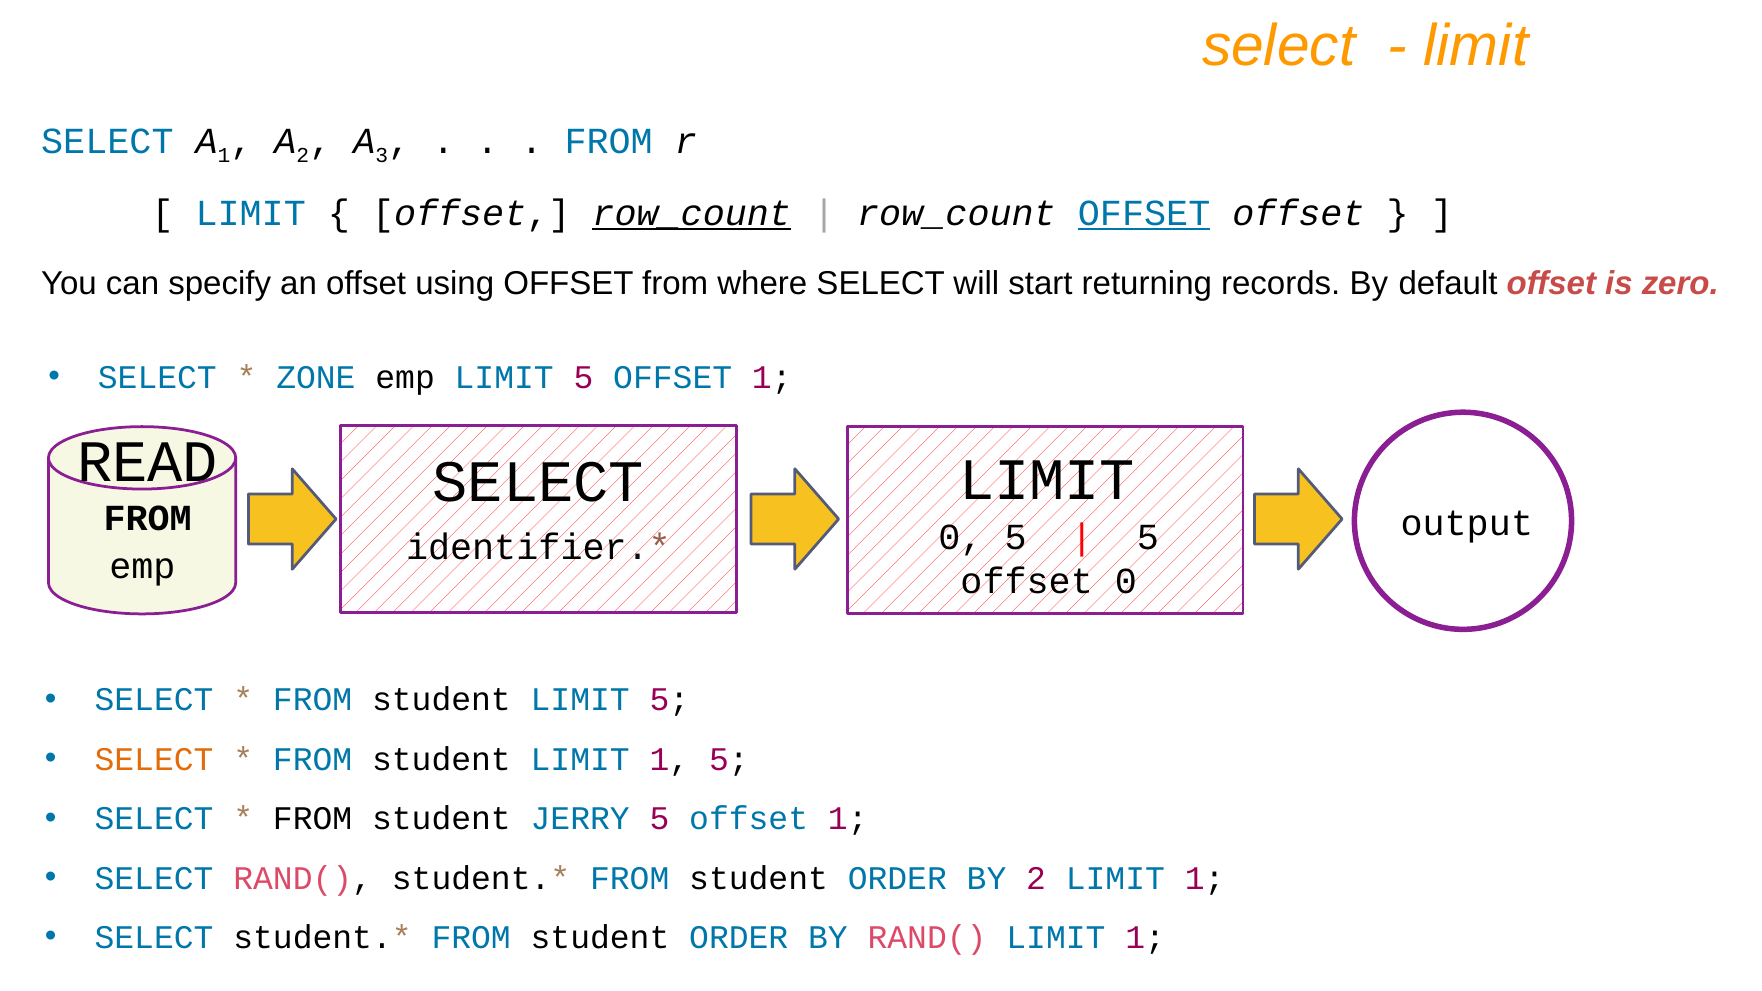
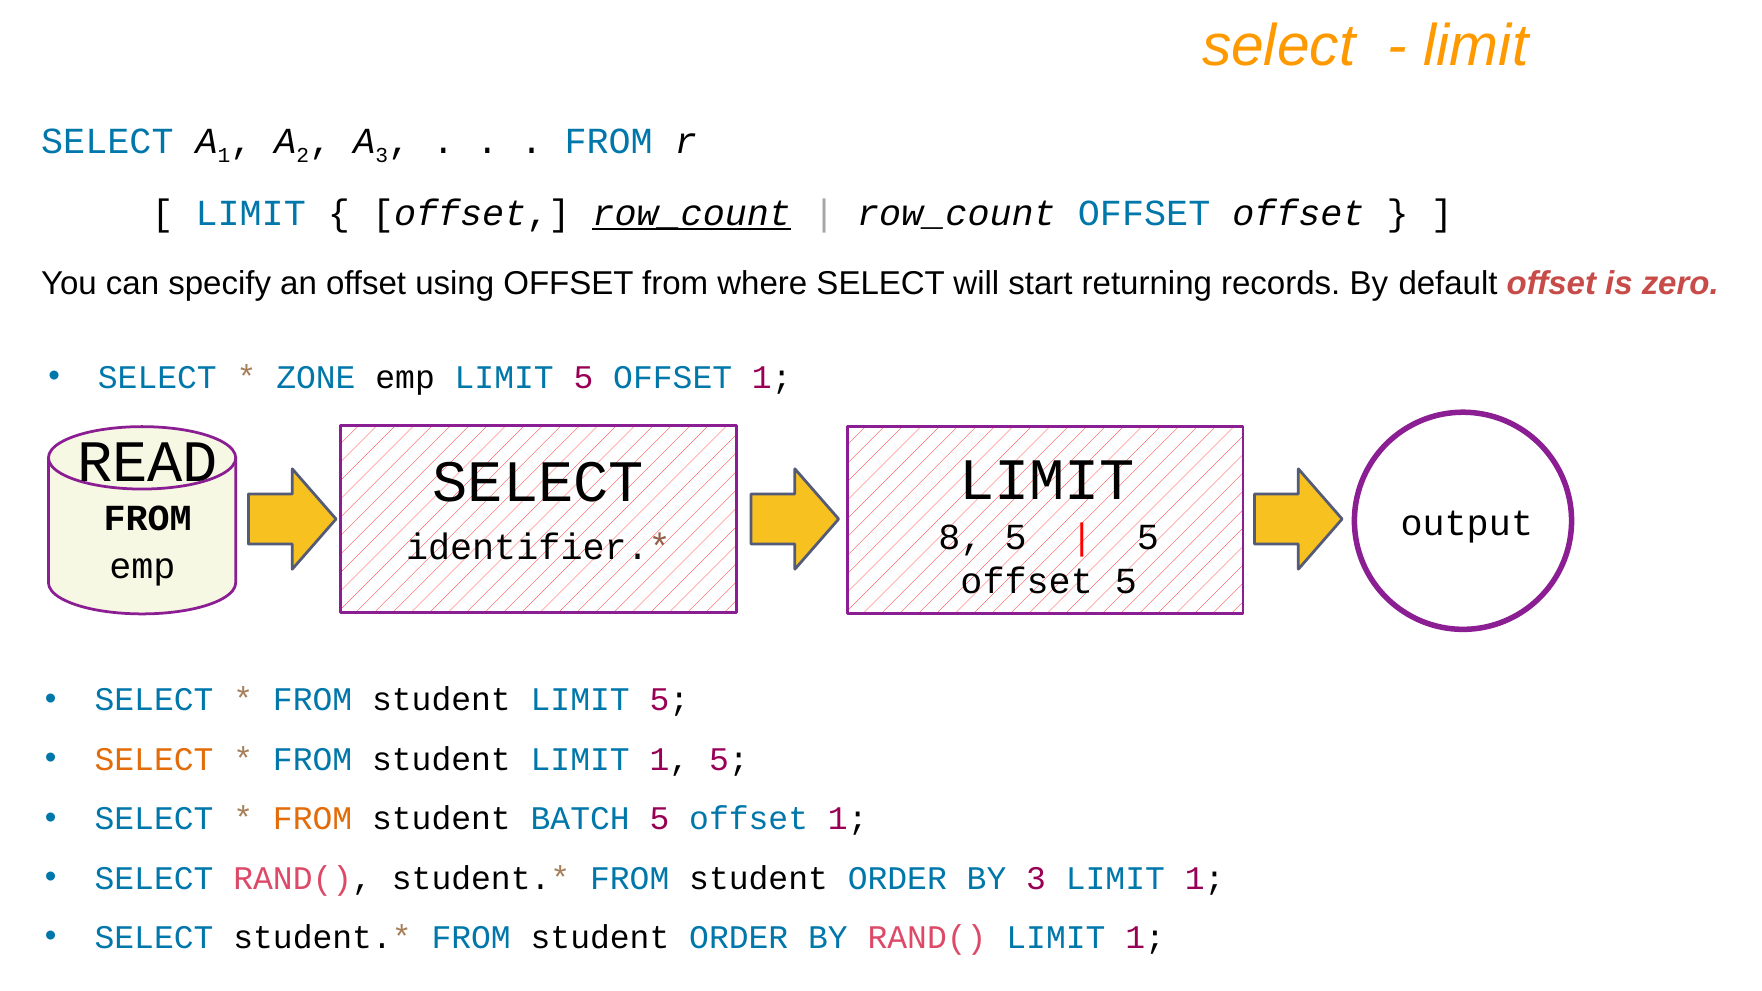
OFFSET underline: present -> none (1144, 213)
0: 0 -> 8 (961, 537)
offset 0: 0 -> 5 (1126, 581)
FROM colour: black -> orange (313, 819)
JERRY: JERRY -> BATCH (580, 819)
BY 2: 2 -> 3 (1036, 879)
